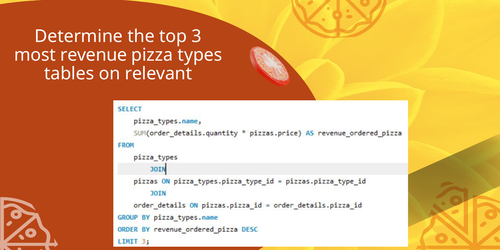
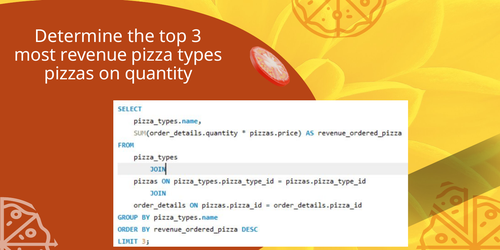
tables: tables -> pizzas (69, 74)
relevant: relevant -> quantity (159, 74)
